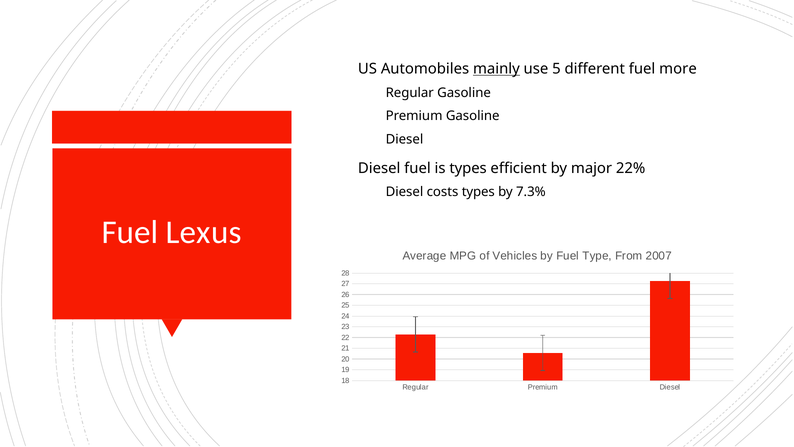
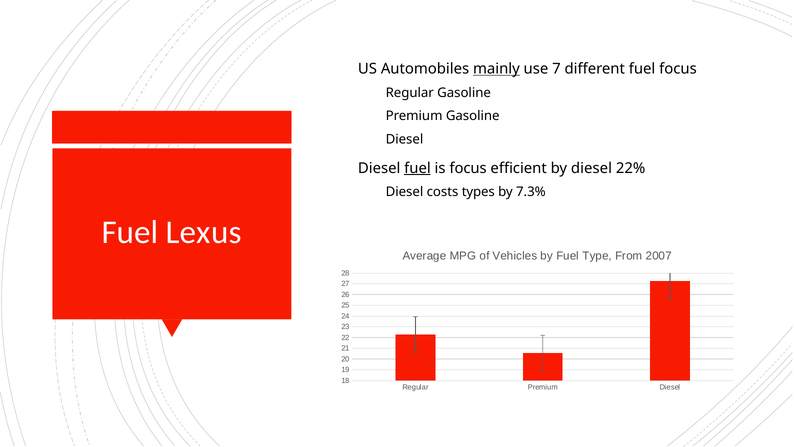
5: 5 -> 7 (556, 69)
fuel more: more -> focus (678, 69)
fuel underline: none -> present (417, 168)
is types: types -> focus (468, 168)
by major: major -> diesel (592, 168)
